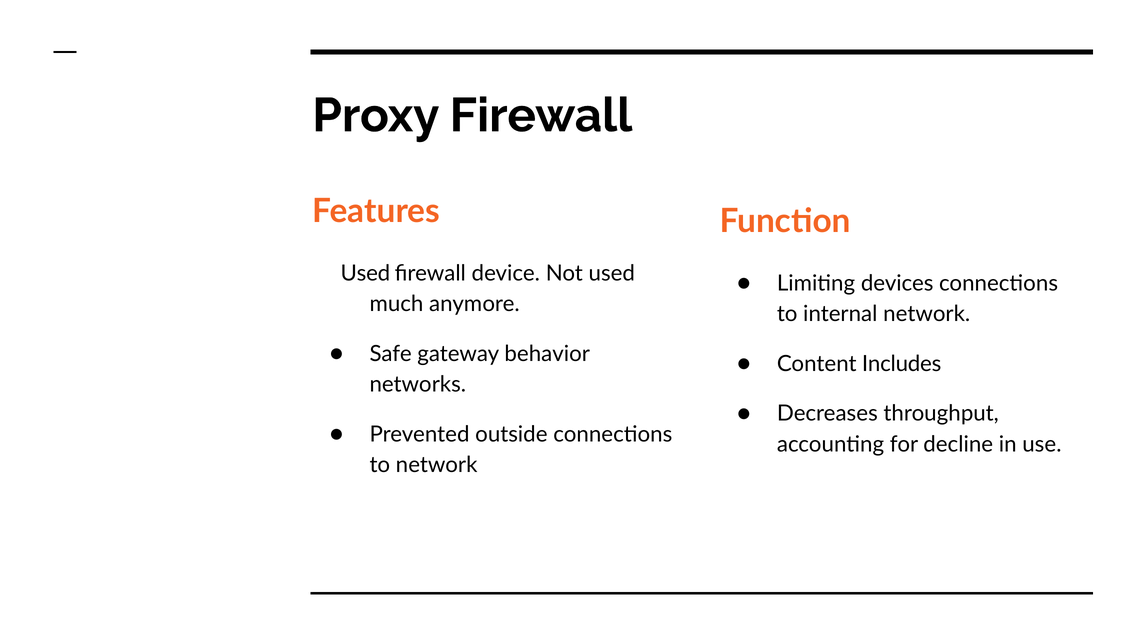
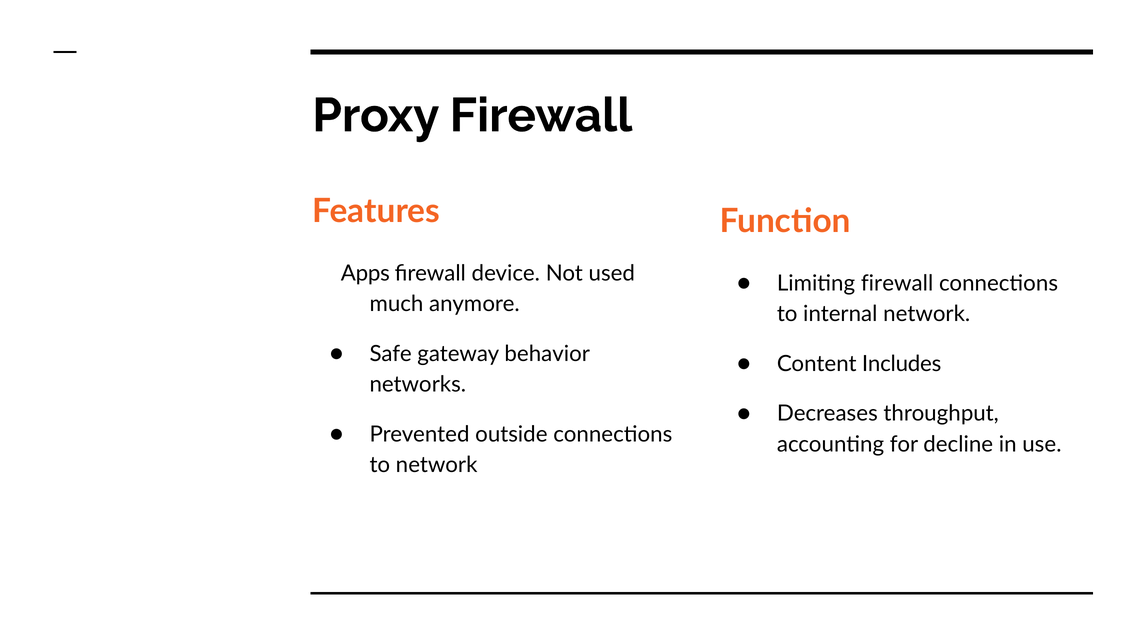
Used: Used -> Apps (365, 274)
Limiting devices: devices -> firewall (897, 284)
